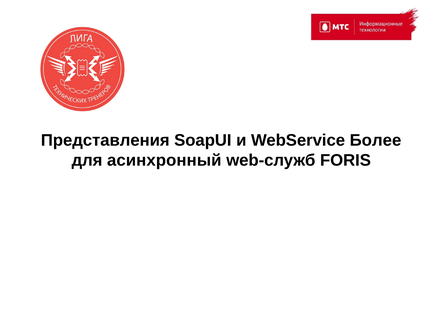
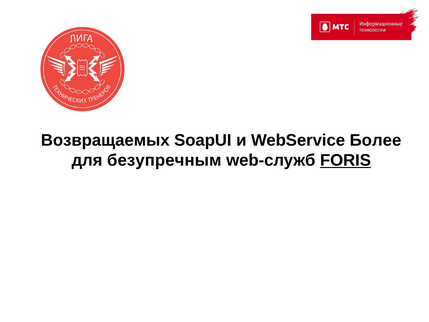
Представления: Представления -> Возвращаемых (105, 140)
асинхронный: асинхронный -> безупречным (164, 160)
FORIS underline: none -> present (345, 160)
